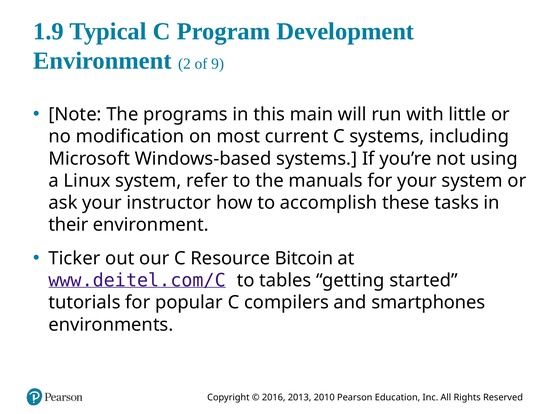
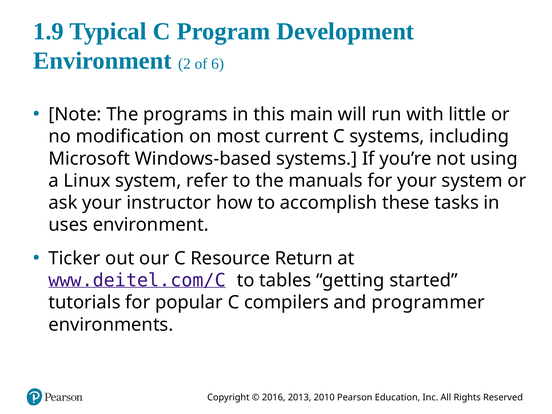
9: 9 -> 6 (218, 64)
their: their -> uses (68, 225)
Bitcoin: Bitcoin -> Return (304, 258)
smartphones: smartphones -> programmer (428, 303)
